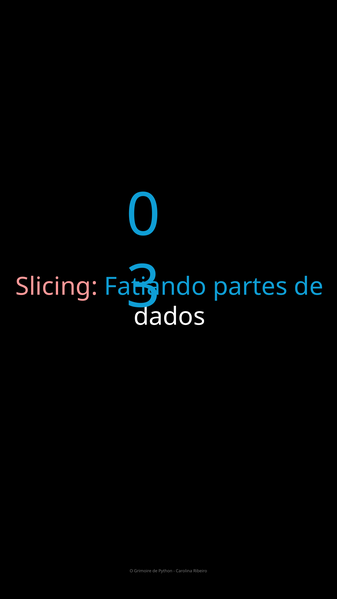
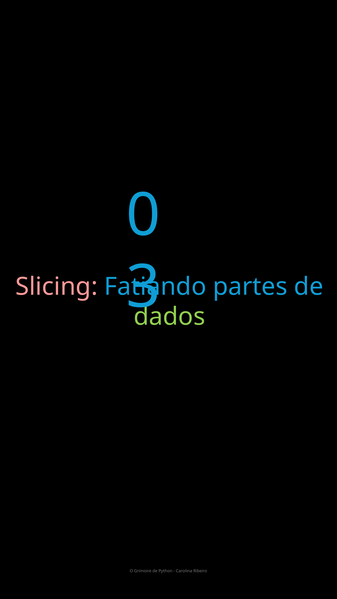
dados colour: white -> light green (169, 317)
